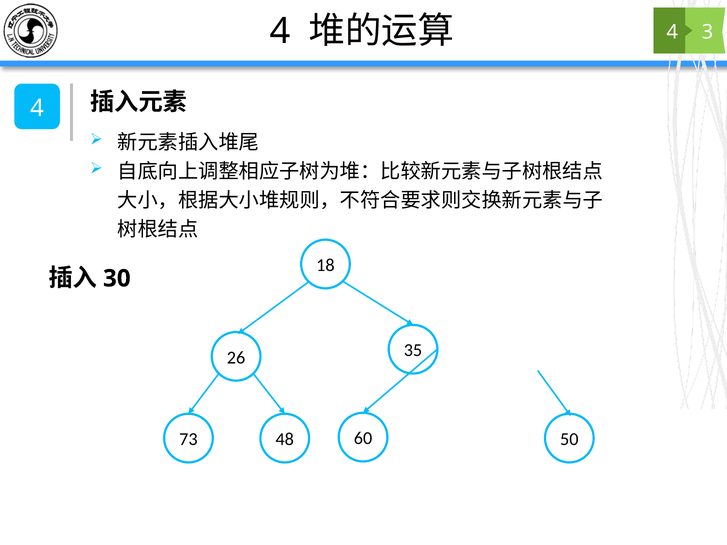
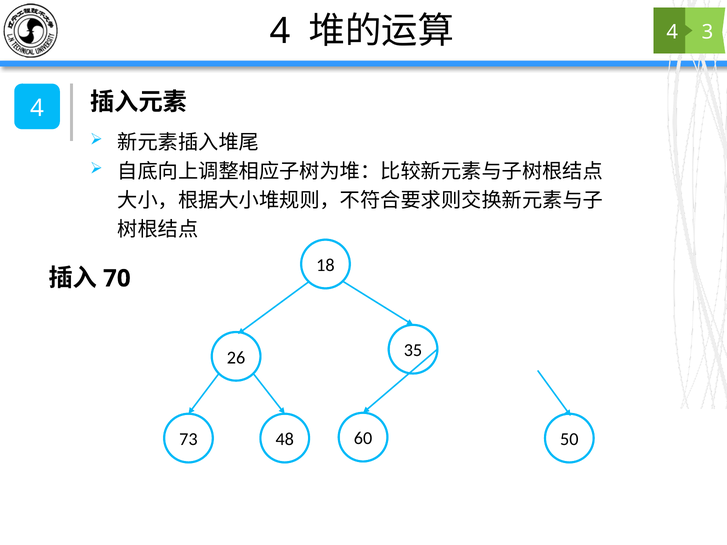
30: 30 -> 70 (117, 279)
